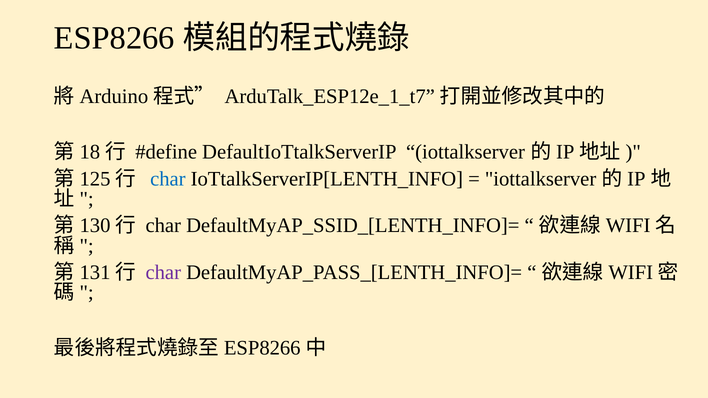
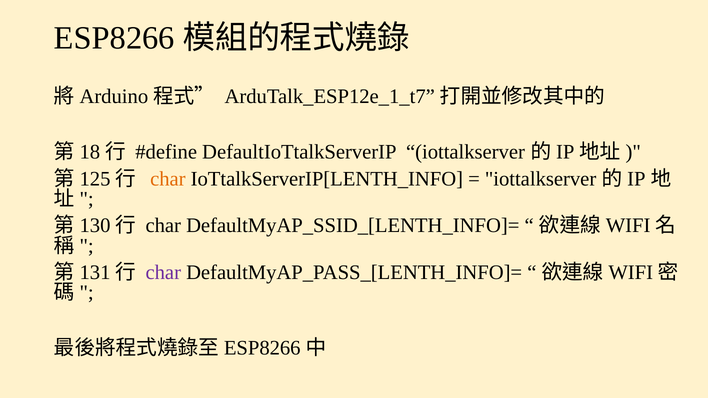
char colour: blue -> orange (168, 179)
